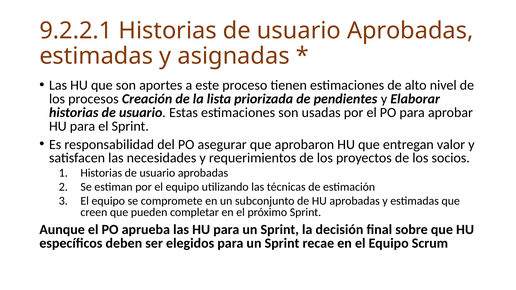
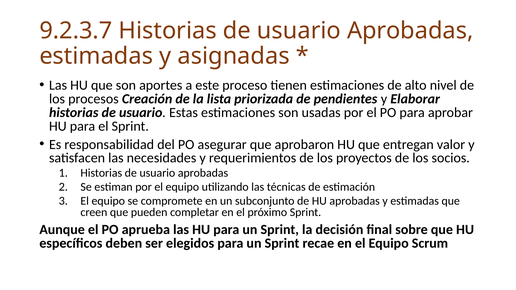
9.2.2.1: 9.2.2.1 -> 9.2.3.7 (76, 31)
